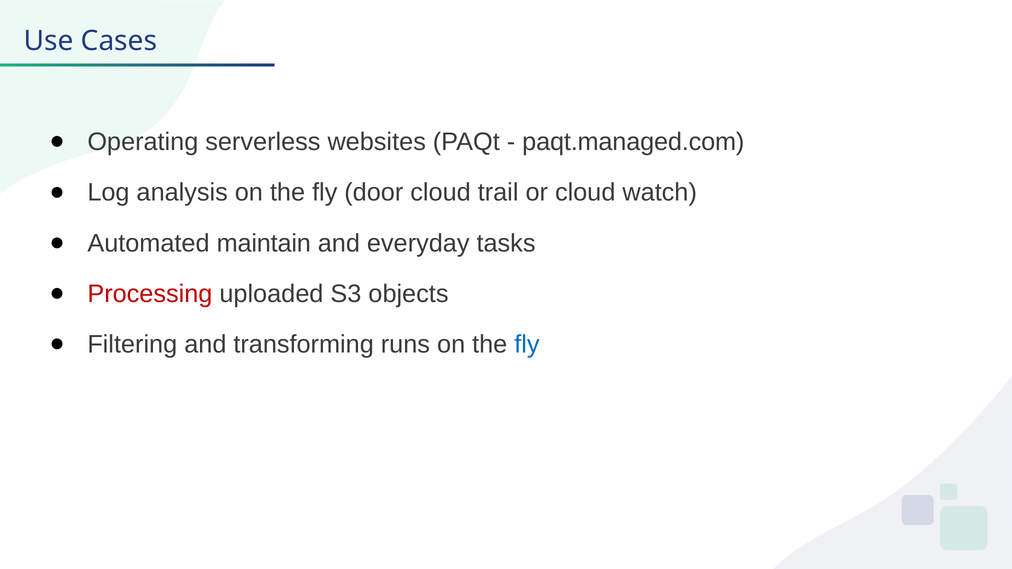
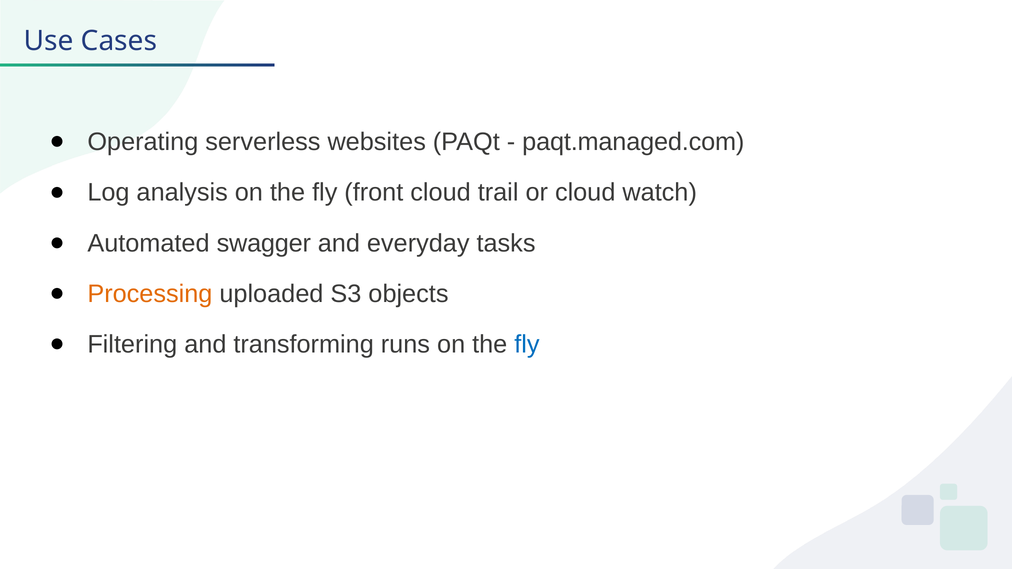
door: door -> front (374, 193)
maintain: maintain -> swagger (264, 243)
Processing colour: red -> orange (150, 294)
